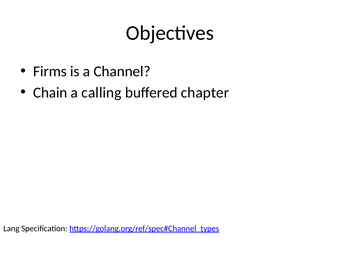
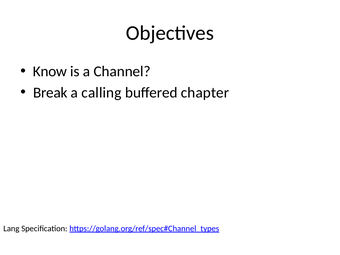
Firms: Firms -> Know (50, 71)
Chain: Chain -> Break (50, 93)
